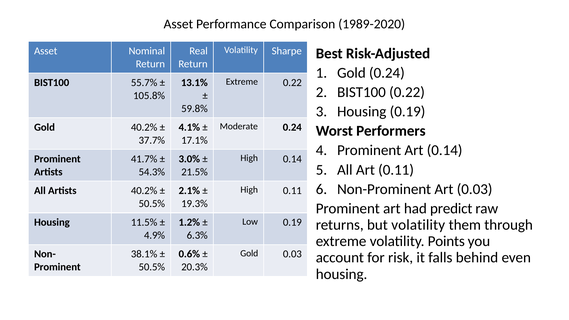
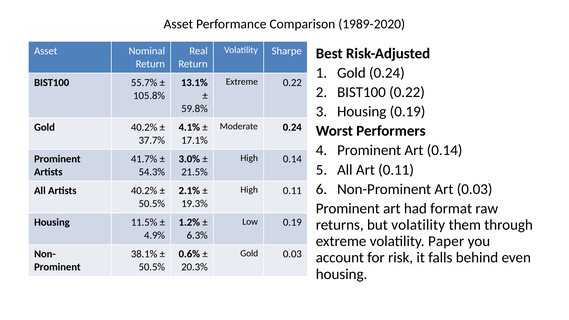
predict: predict -> format (451, 209)
Points: Points -> Paper (446, 241)
